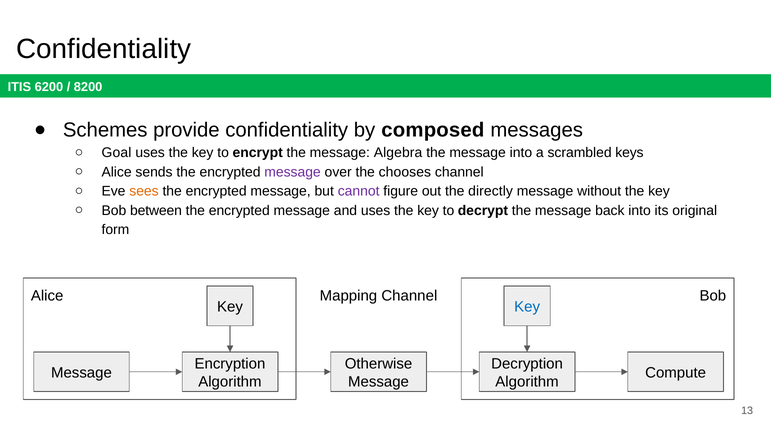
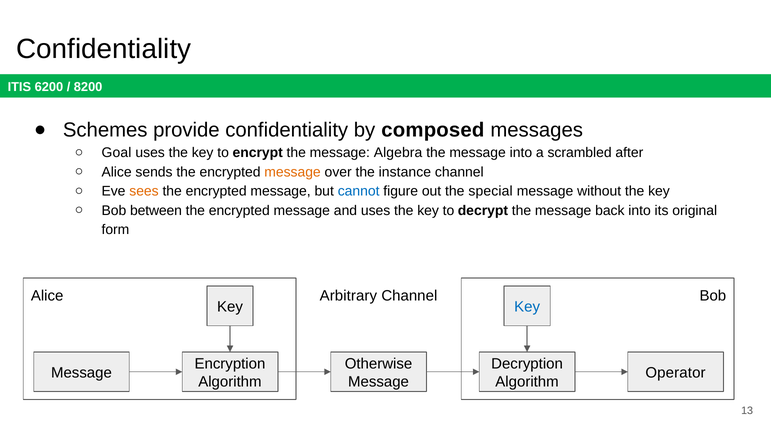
keys: keys -> after (629, 153)
message colour: purple -> orange (293, 172)
chooses: chooses -> instance (405, 172)
cannot colour: purple -> blue (359, 191)
directly: directly -> special (491, 191)
Mapping: Mapping -> Arbitrary (348, 296)
Compute: Compute -> Operator (676, 373)
